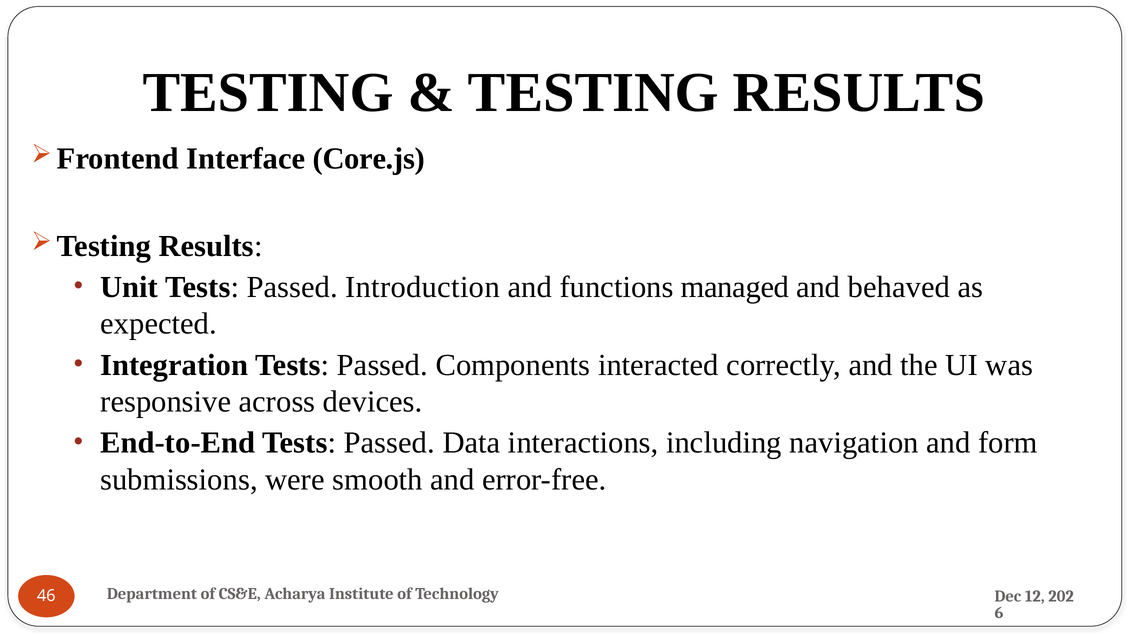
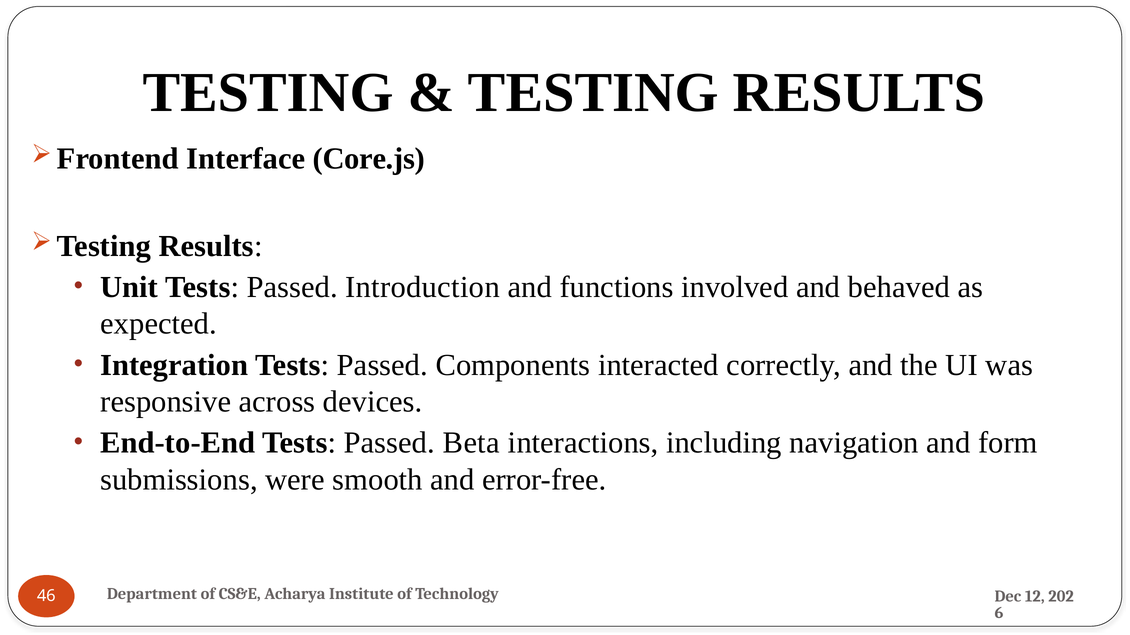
managed: managed -> involved (735, 287)
Data: Data -> Beta (471, 443)
